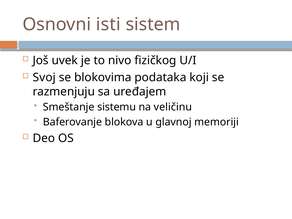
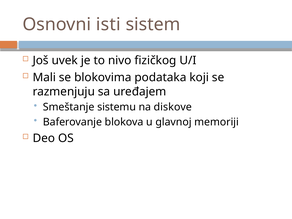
Svoj: Svoj -> Mali (44, 77)
veličinu: veličinu -> diskove (173, 107)
